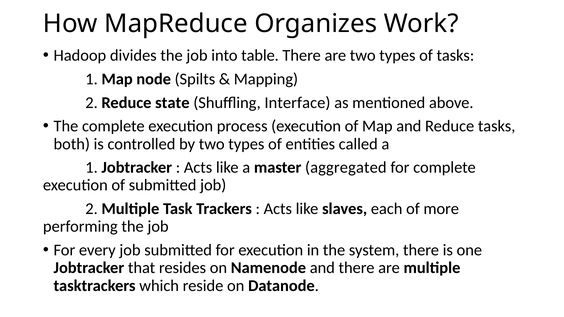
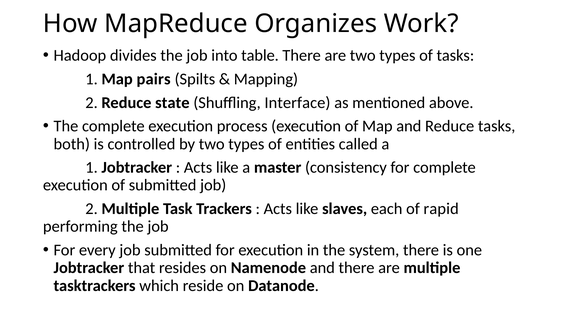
node: node -> pairs (154, 79)
aggregated: aggregated -> consistency (346, 168)
more: more -> rapid (441, 209)
